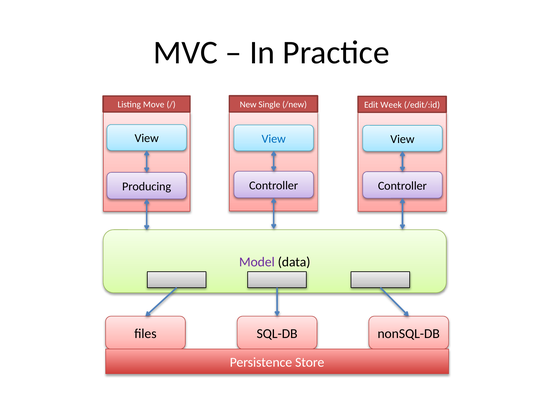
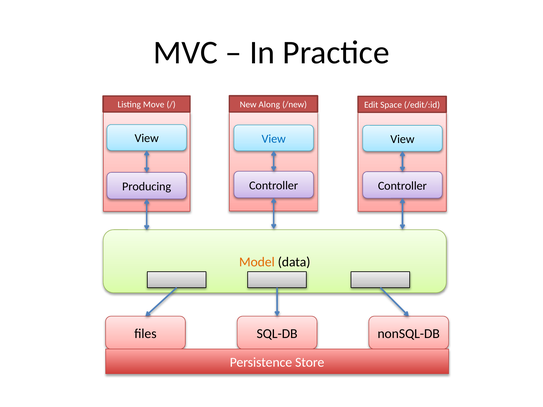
Single: Single -> Along (269, 105)
Week: Week -> Space (391, 105)
Model colour: purple -> orange (257, 262)
